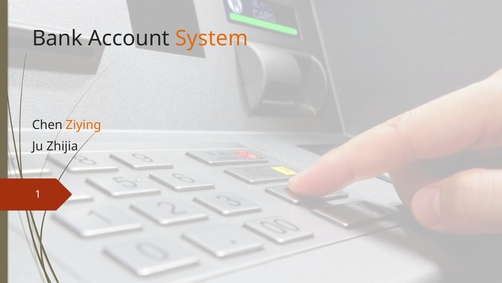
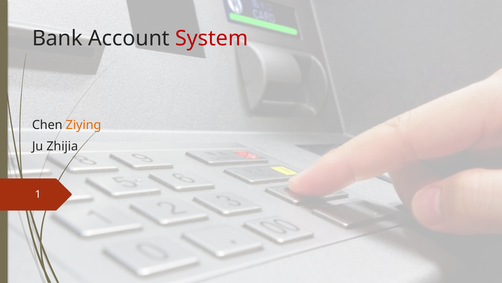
System colour: orange -> red (212, 38)
